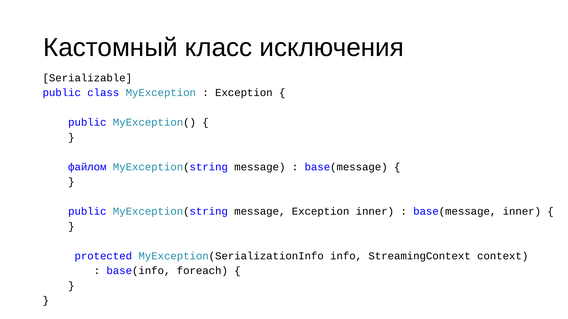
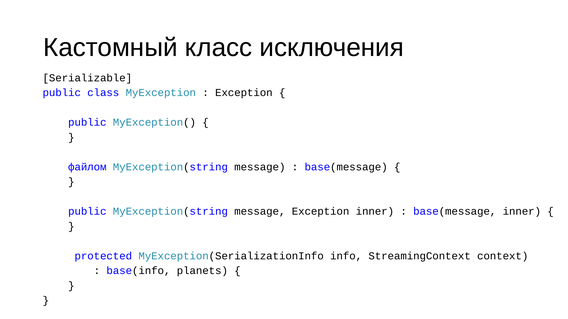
foreach: foreach -> planets (202, 271)
